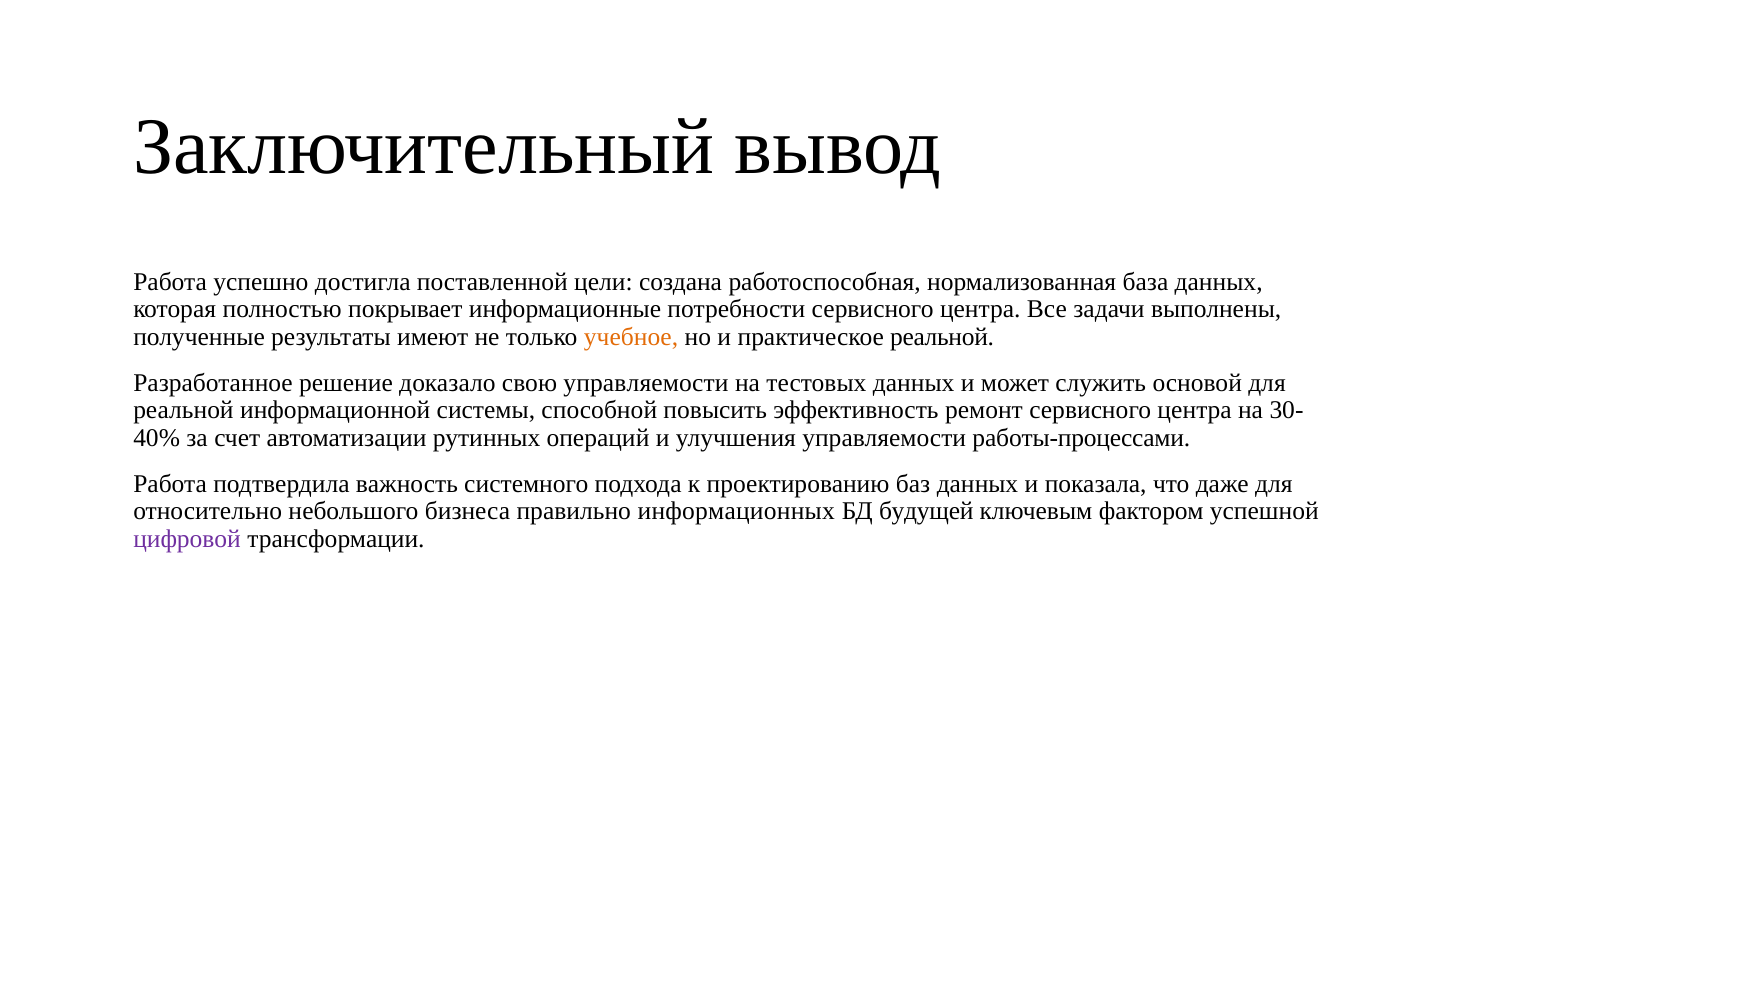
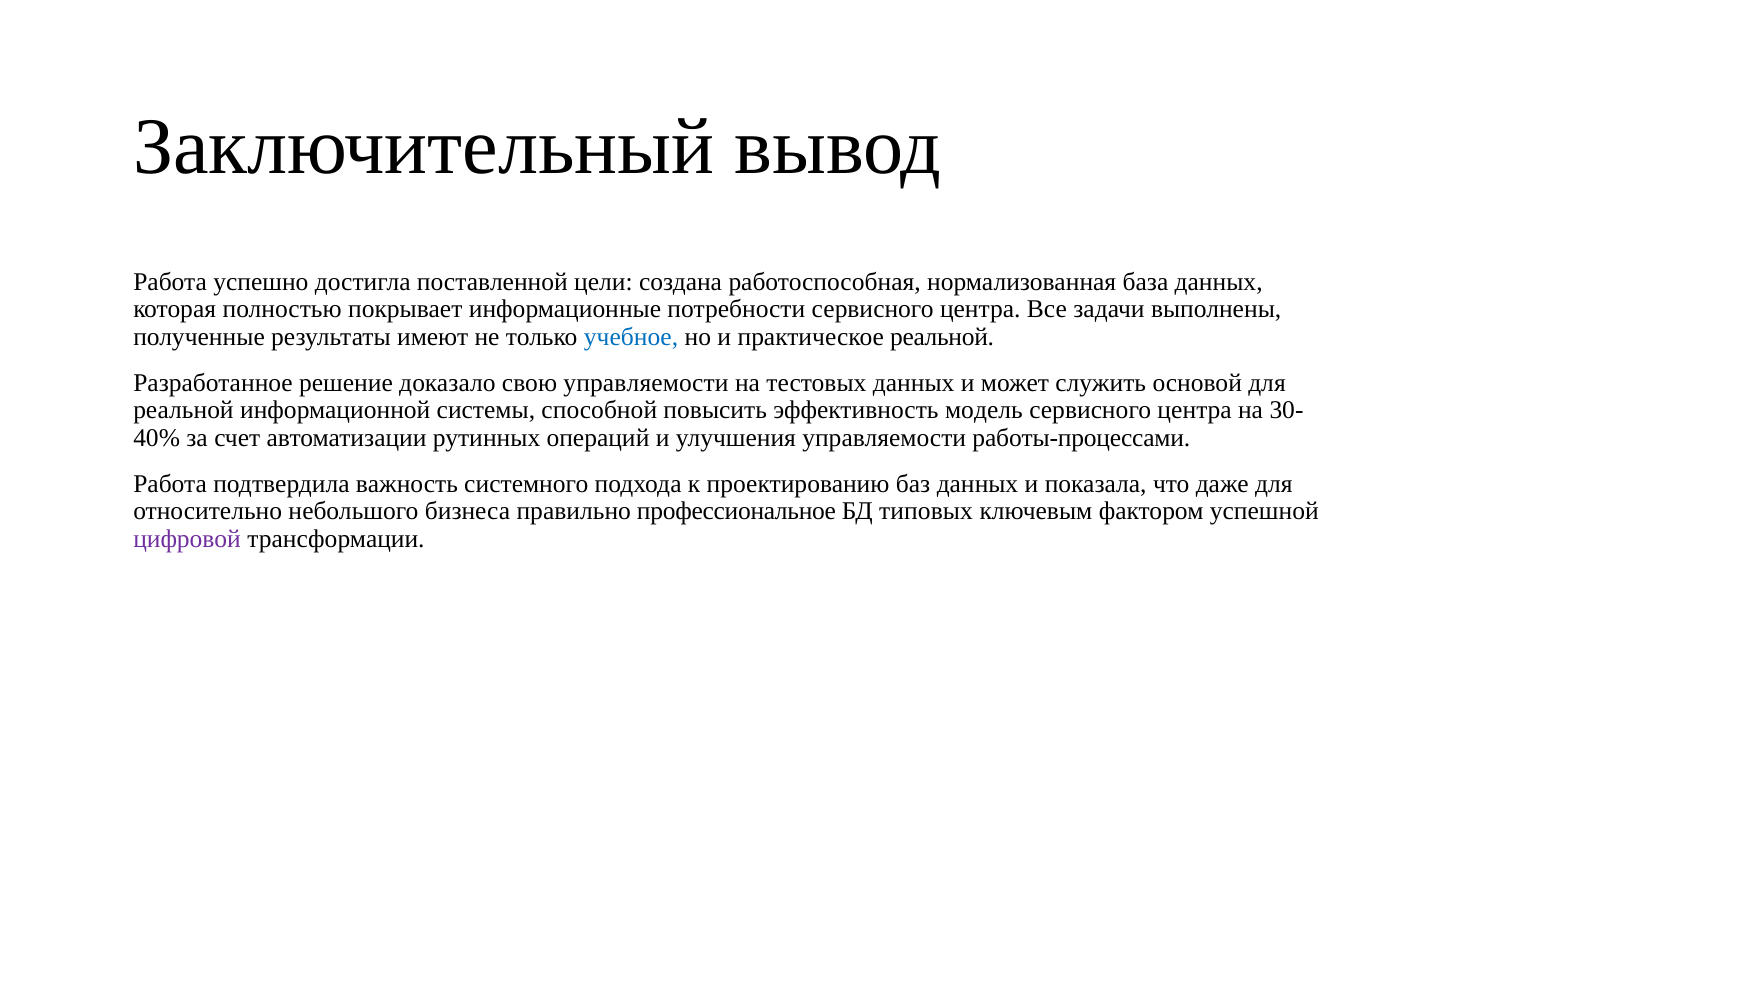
учебное colour: orange -> blue (631, 337)
ремонт: ремонт -> модель (984, 411)
информационных: информационных -> профессиональное (736, 512)
будущей: будущей -> типовых (926, 512)
